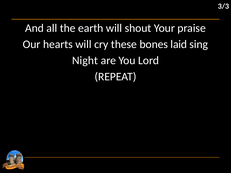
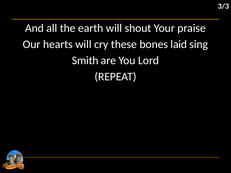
Night: Night -> Smith (85, 61)
